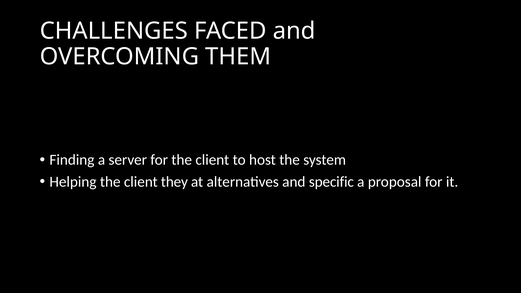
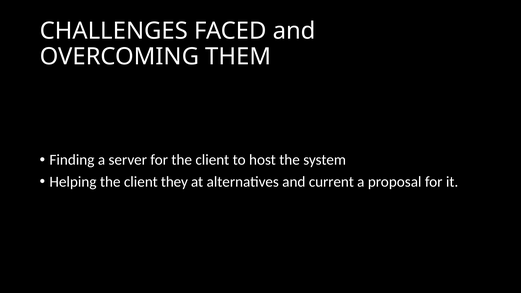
specific: specific -> current (331, 182)
